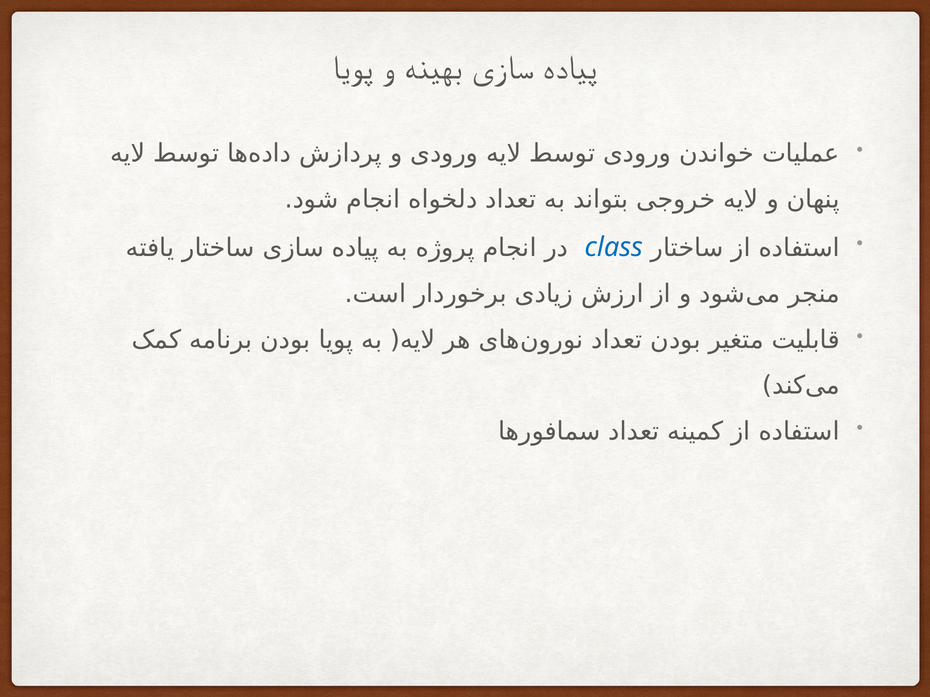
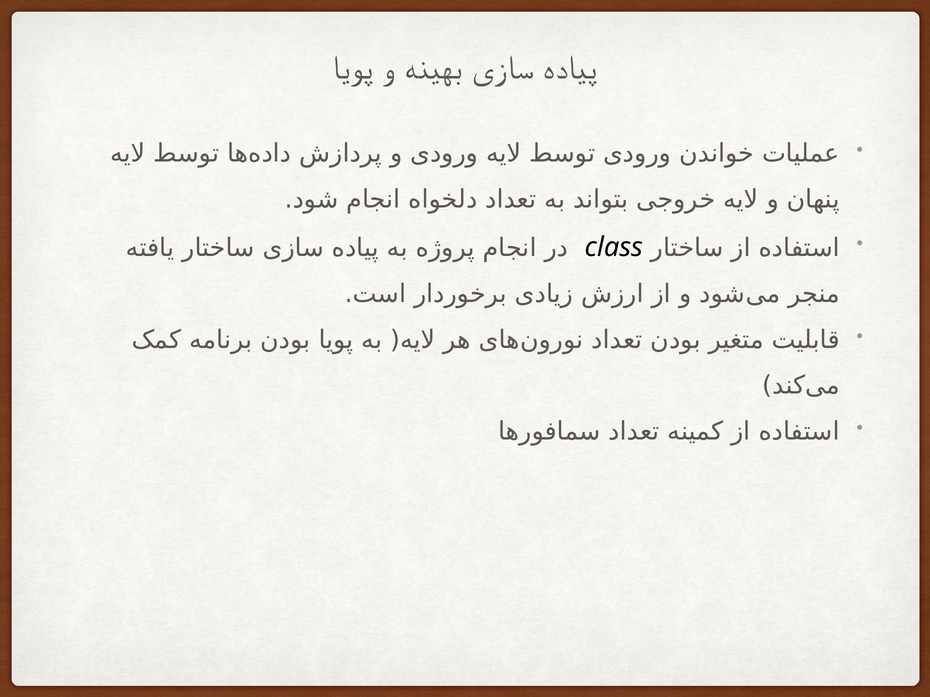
class colour: blue -> black (614, 248)
